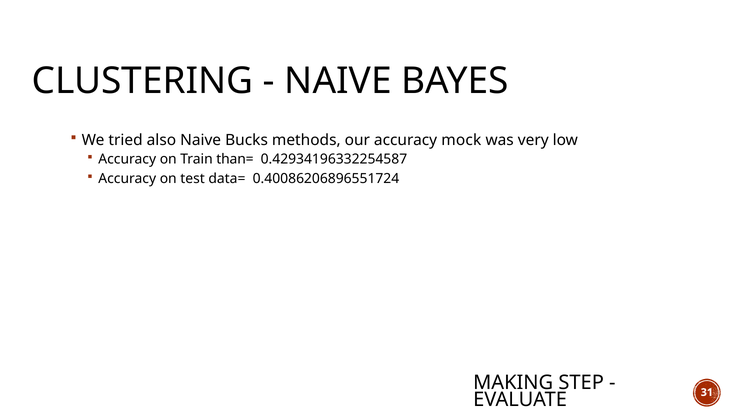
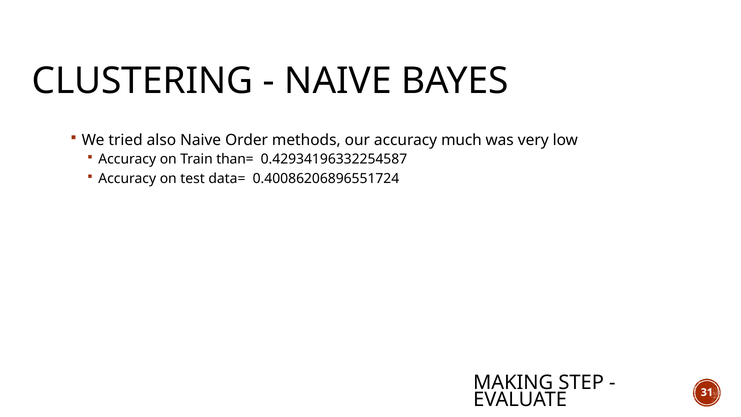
Bucks: Bucks -> Order (247, 140)
mock: mock -> much (461, 140)
